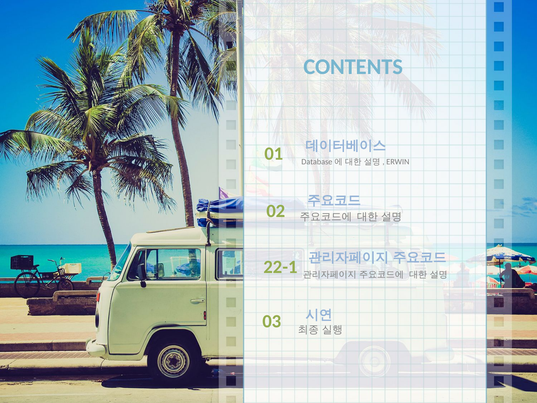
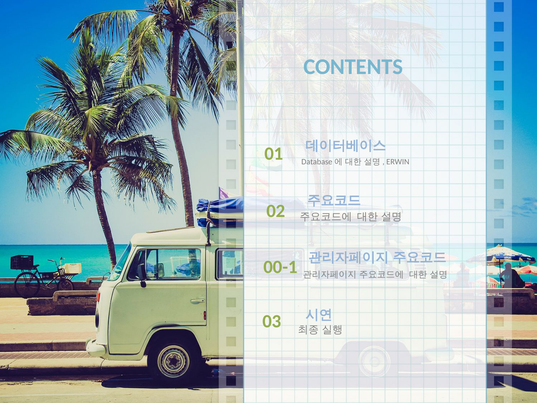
22-1: 22-1 -> 00-1 (281, 267)
